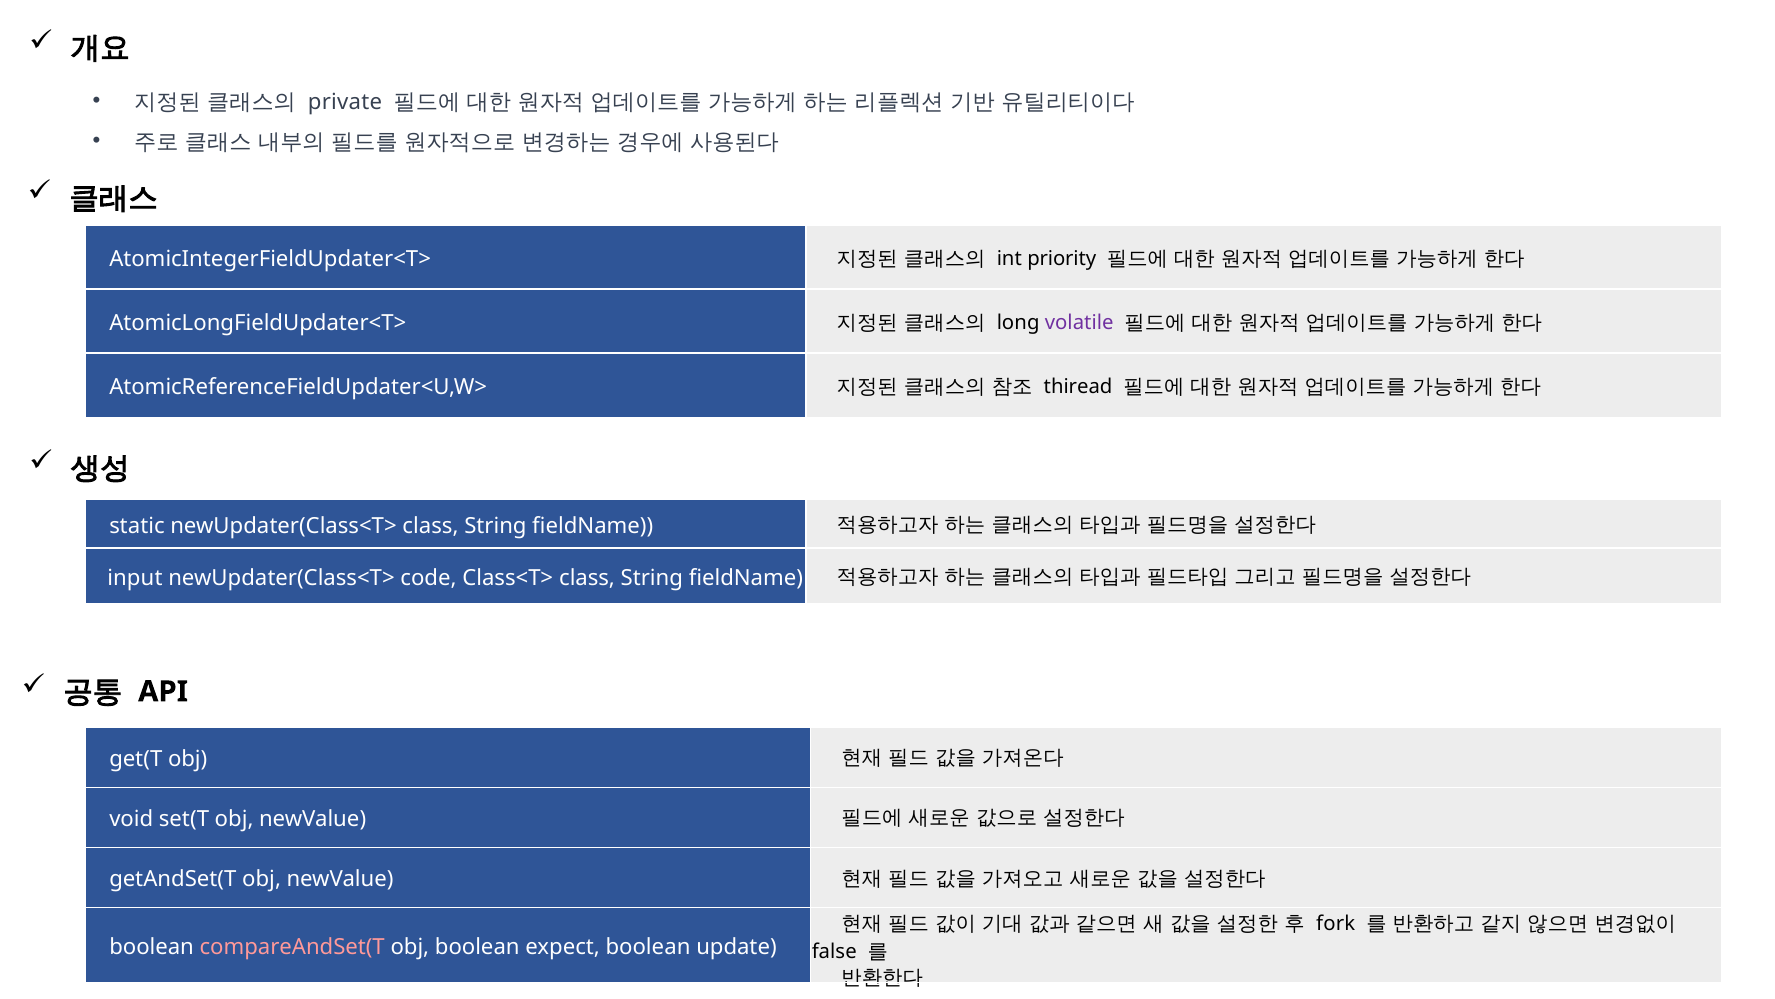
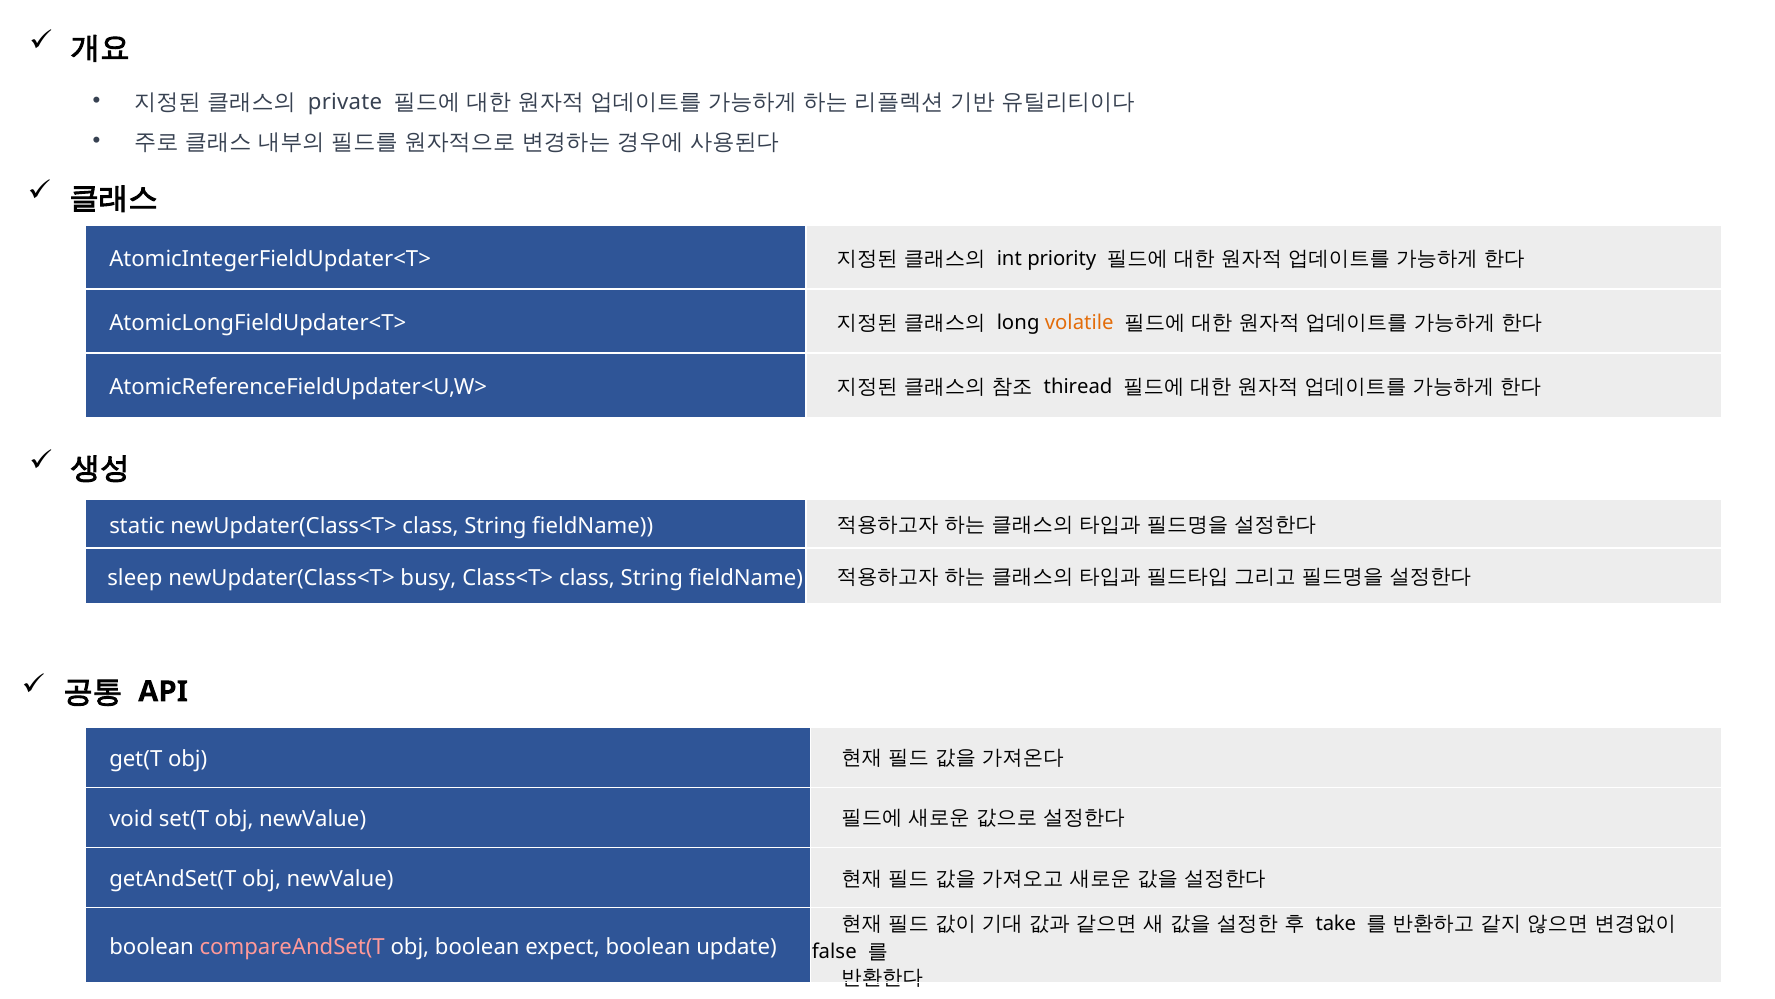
volatile colour: purple -> orange (1079, 323)
input: input -> sleep (135, 578)
code: code -> busy (428, 578)
fork: fork -> take (1336, 924)
